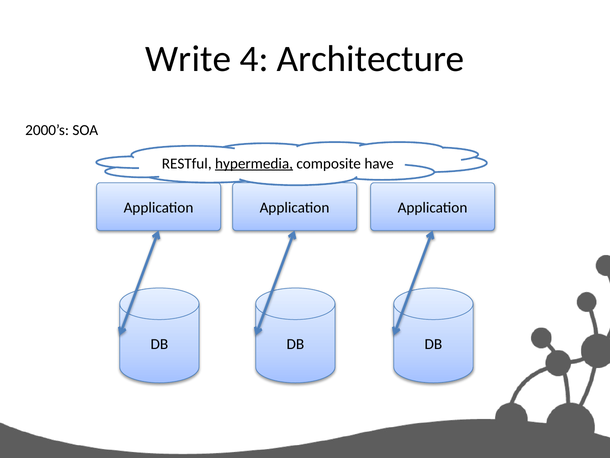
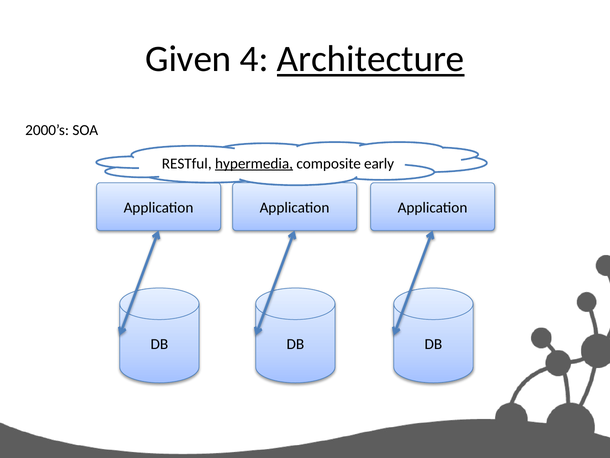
Write: Write -> Given (188, 59)
Architecture underline: none -> present (371, 59)
have: have -> early (379, 163)
